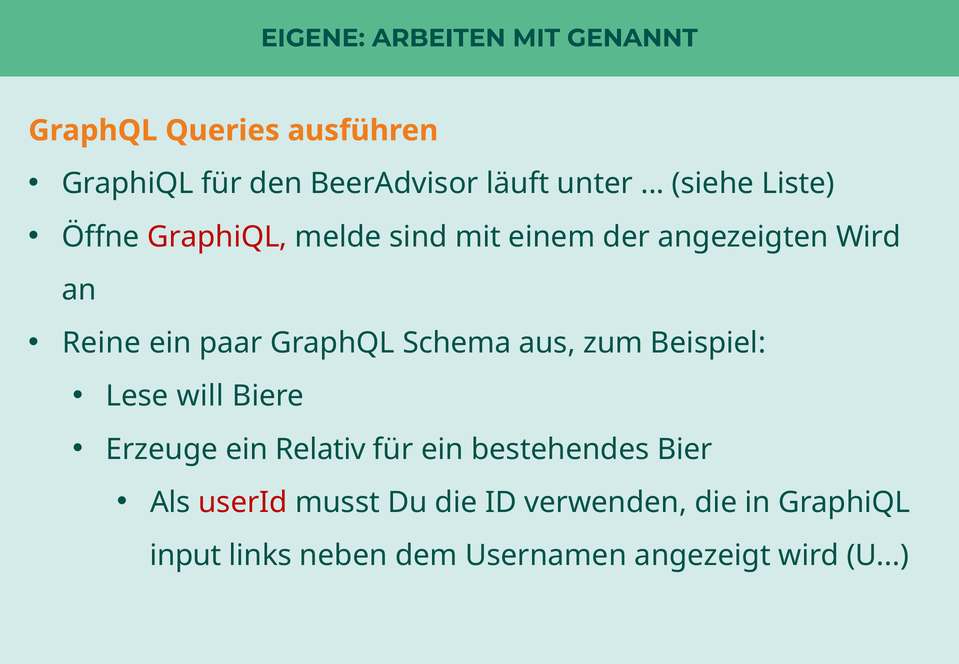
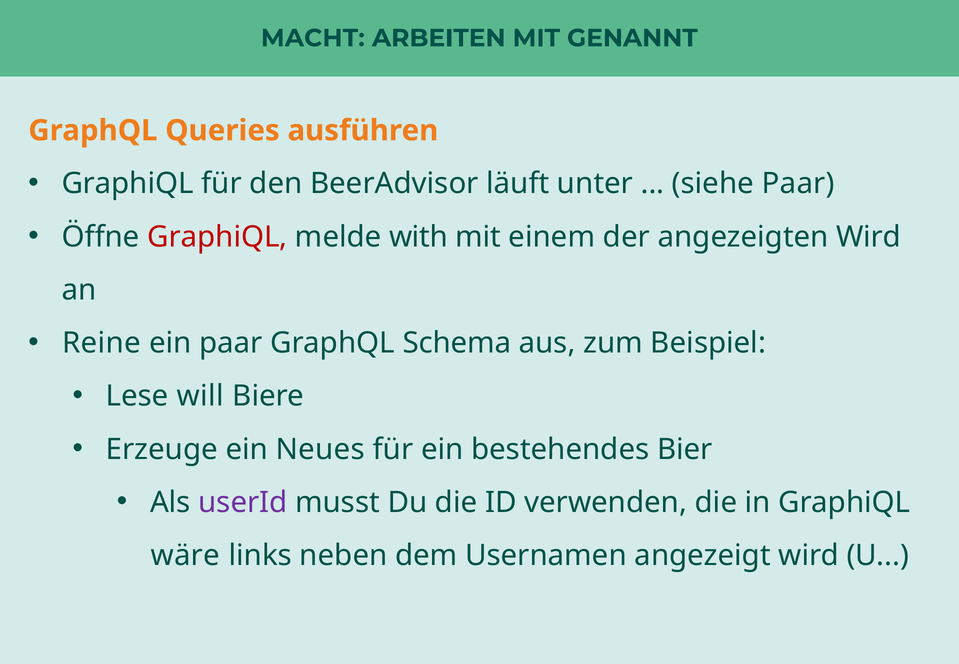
EIGENE: EIGENE -> MACHT (313, 38)
siehe Liste: Liste -> Paar (798, 184)
sind: sind -> with (418, 237)
Relativ: Relativ -> Neues (320, 449)
userId colour: red -> purple (243, 502)
input: input -> wäre (185, 555)
